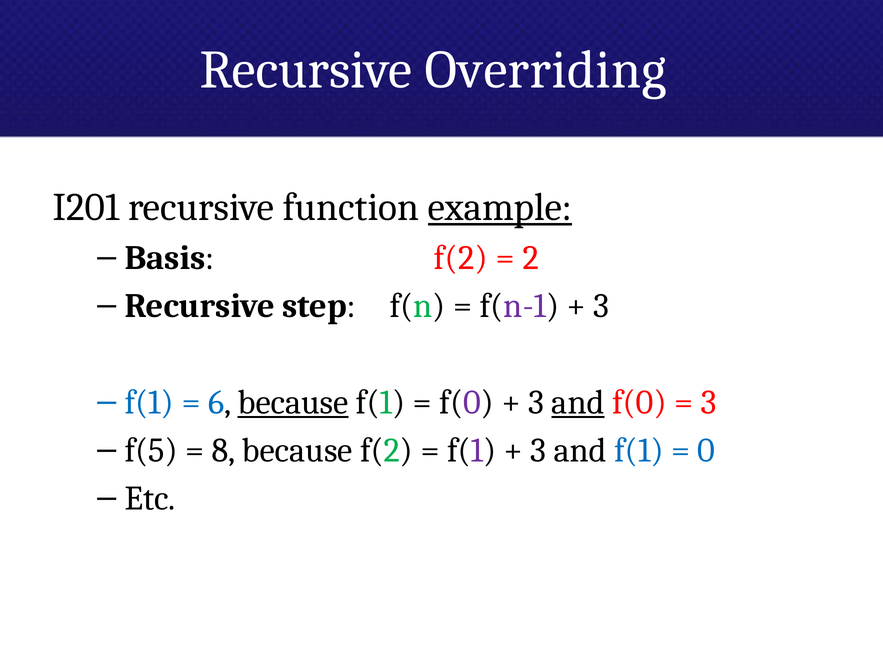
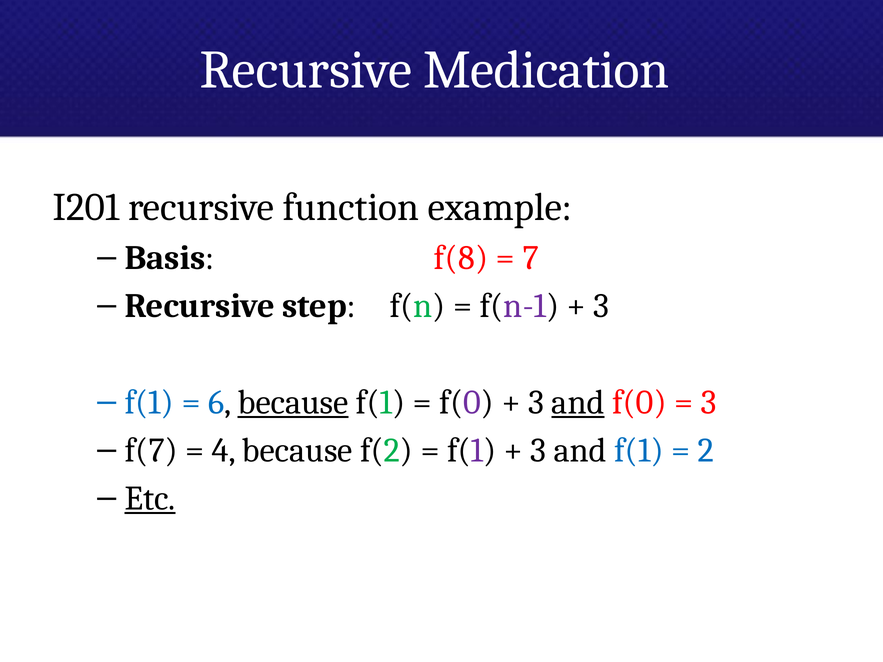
Overriding: Overriding -> Medication (546, 70)
example underline: present -> none (500, 207)
Basis f(2: f(2 -> f(8 (461, 258)
2: 2 -> 7 (531, 258)
f(5: f(5 -> f(7 (151, 450)
8: 8 -> 4 (224, 450)
0: 0 -> 2 (706, 450)
Etc underline: none -> present (150, 499)
